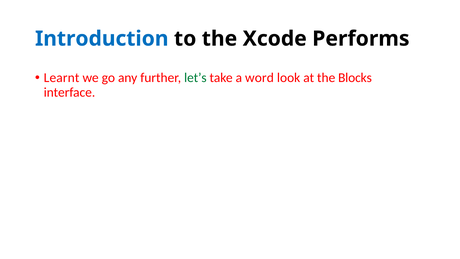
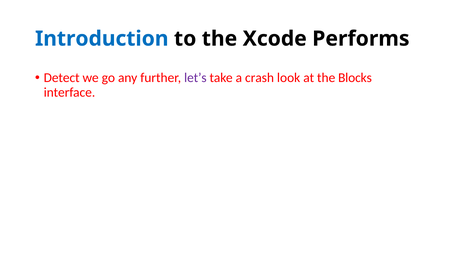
Learnt: Learnt -> Detect (62, 78)
let’s colour: green -> purple (195, 78)
word: word -> crash (260, 78)
